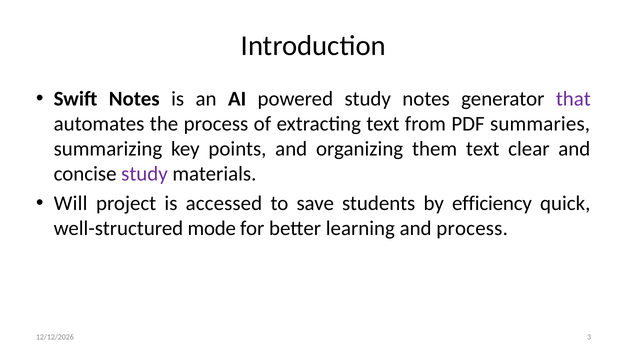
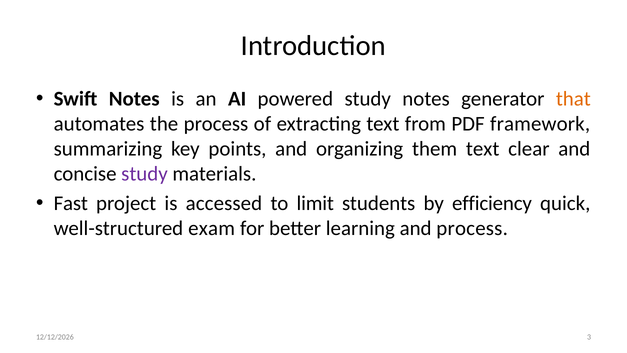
that colour: purple -> orange (573, 99)
summaries: summaries -> framework (540, 124)
Will: Will -> Fast (71, 203)
save: save -> limit (315, 203)
mode: mode -> exam (212, 228)
